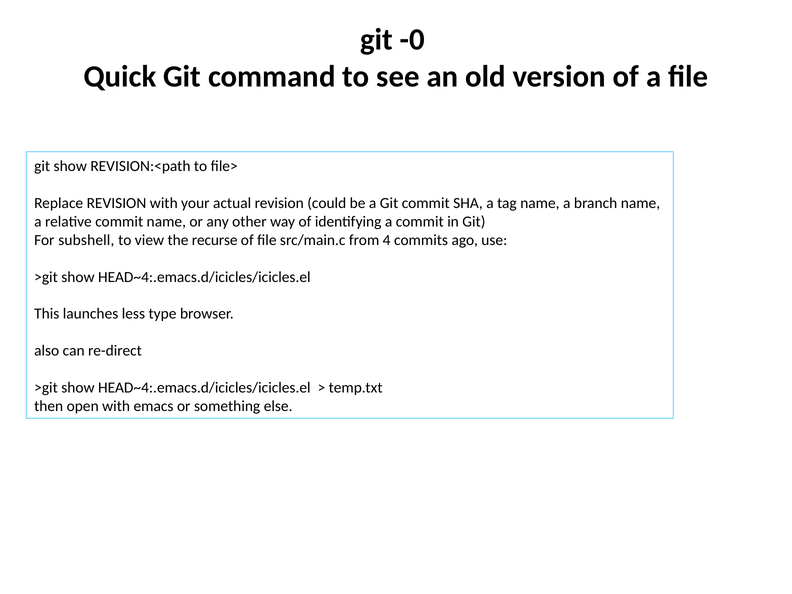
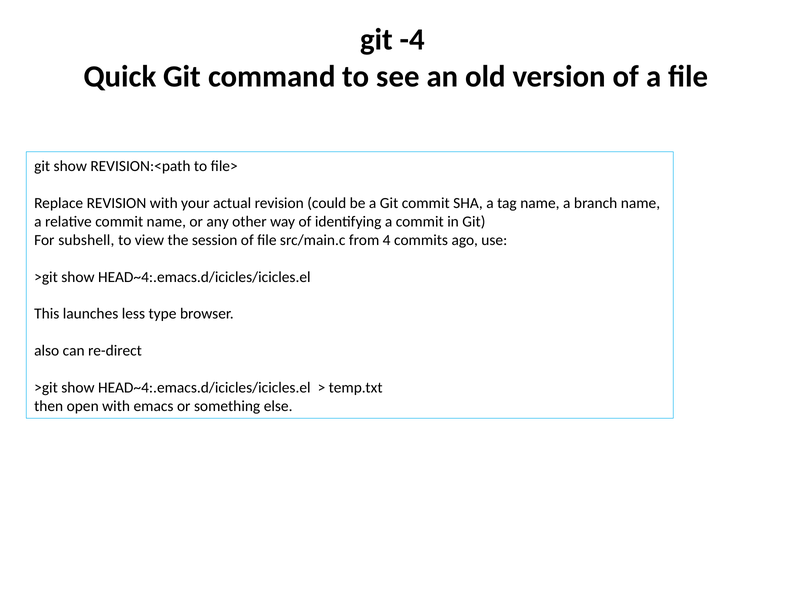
-0: -0 -> -4 (412, 40)
recurse: recurse -> session (215, 240)
